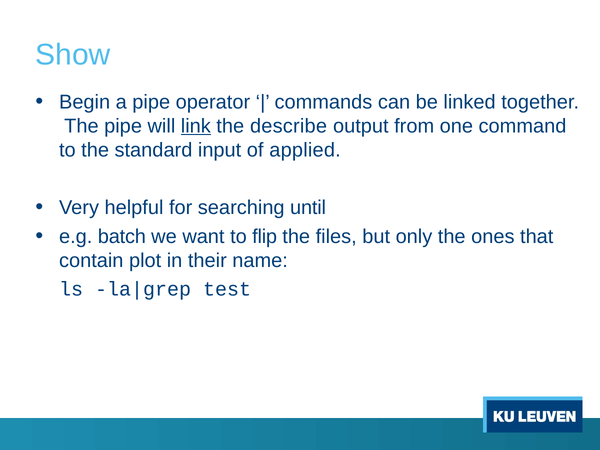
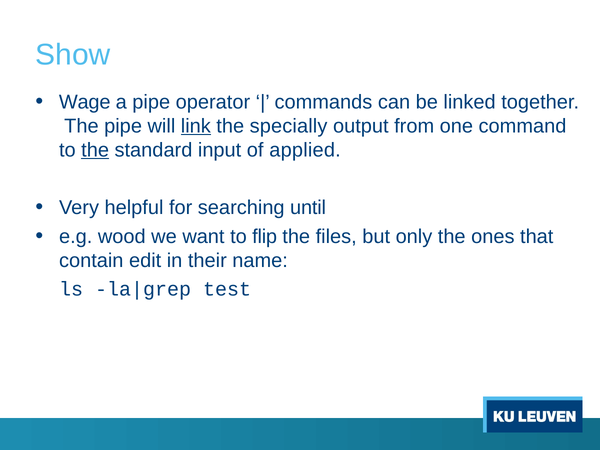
Begin: Begin -> Wage (85, 102)
describe: describe -> specially (289, 126)
the underline: none -> present (95, 150)
batch: batch -> wood (122, 237)
plot: plot -> edit (145, 261)
